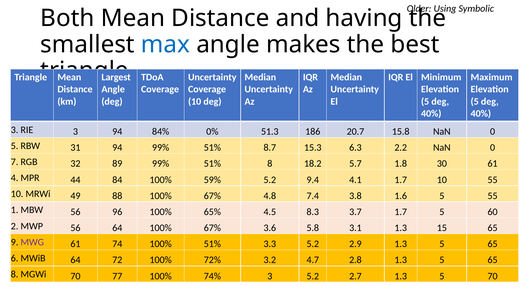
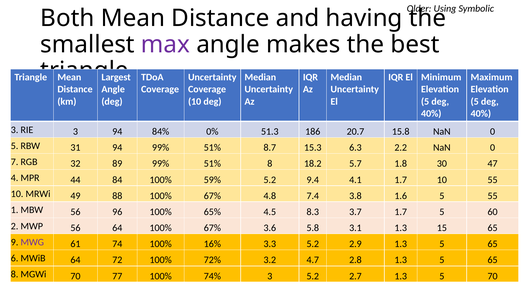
max colour: blue -> purple (166, 44)
30 61: 61 -> 47 (493, 164)
100% 51%: 51% -> 16% (212, 244)
